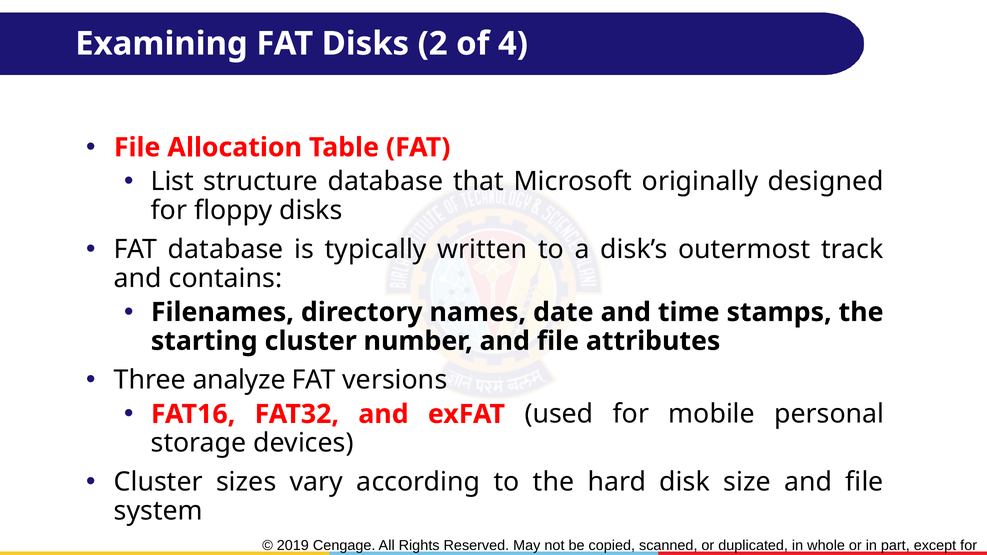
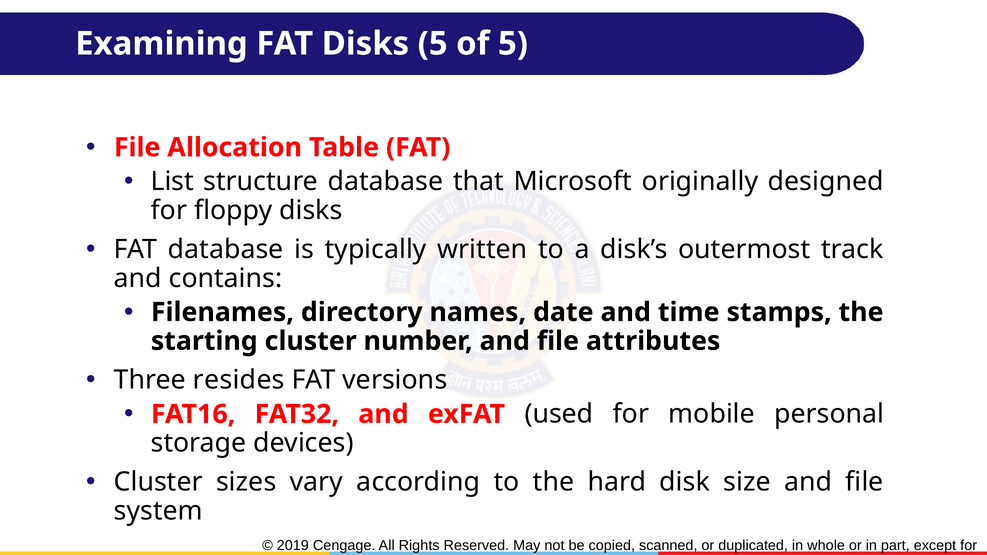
Disks 2: 2 -> 5 (433, 44)
of 4: 4 -> 5 (513, 44)
analyze: analyze -> resides (239, 380)
